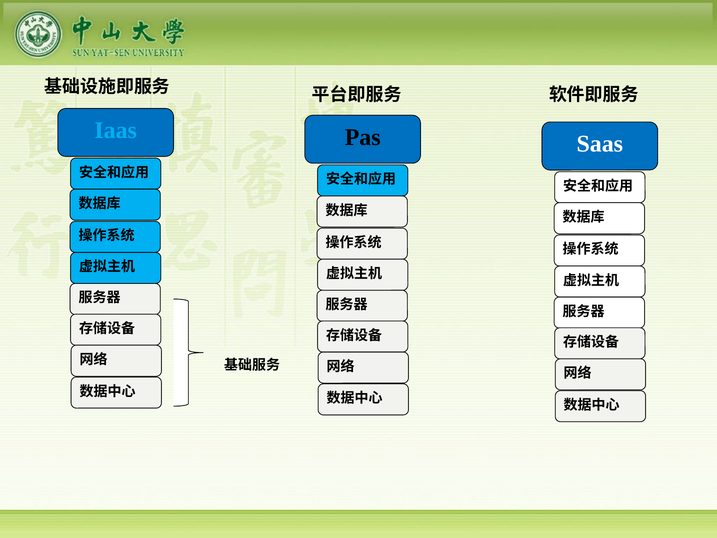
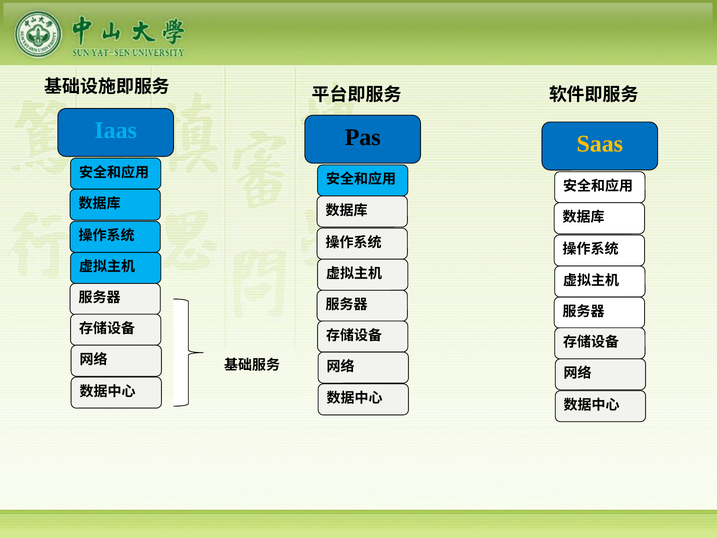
Saas colour: white -> yellow (600, 144)
